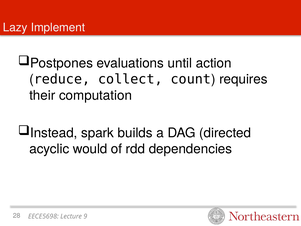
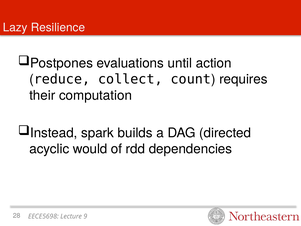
Implement: Implement -> Resilience (58, 27)
